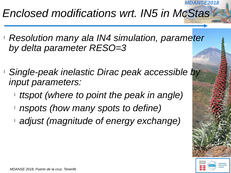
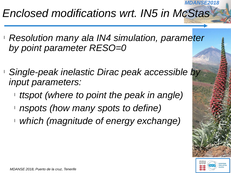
by delta: delta -> point (32, 48)
RESO=3: RESO=3 -> RESO=0 (108, 48)
adjust: adjust -> which (32, 121)
